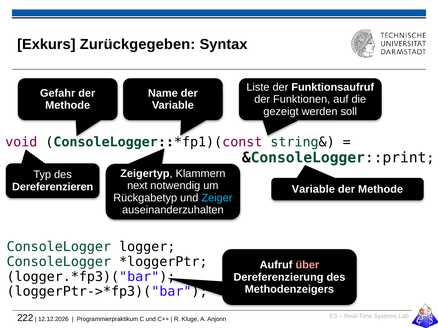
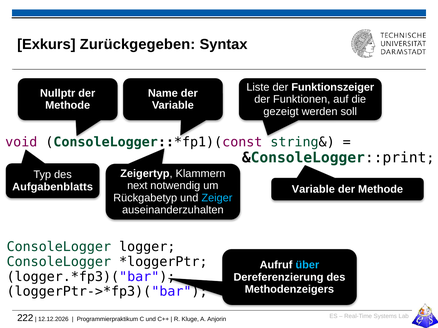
Funktionsaufruf: Funktionsaufruf -> Funktionszeiger (333, 87)
Gefahr: Gefahr -> Nullptr (58, 93)
Dereferenzieren: Dereferenzieren -> Aufgabenblatts (53, 187)
über colour: pink -> light blue (307, 265)
